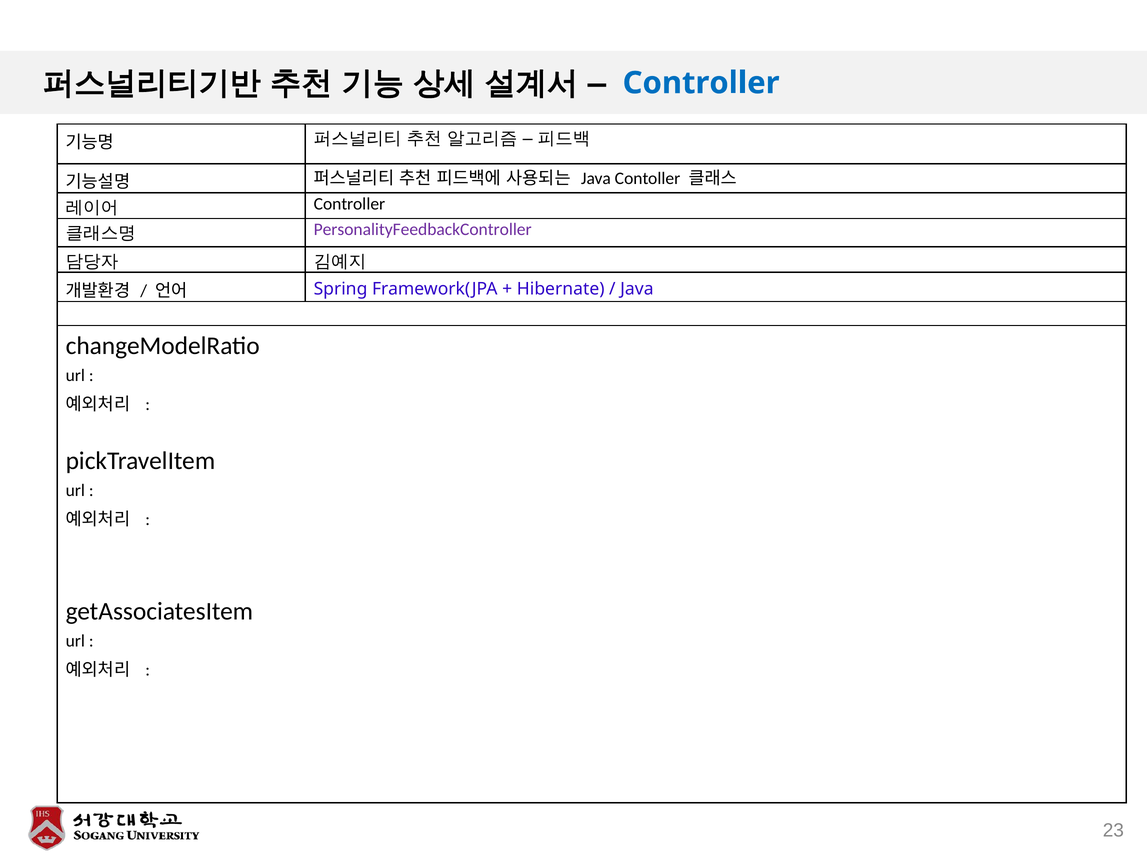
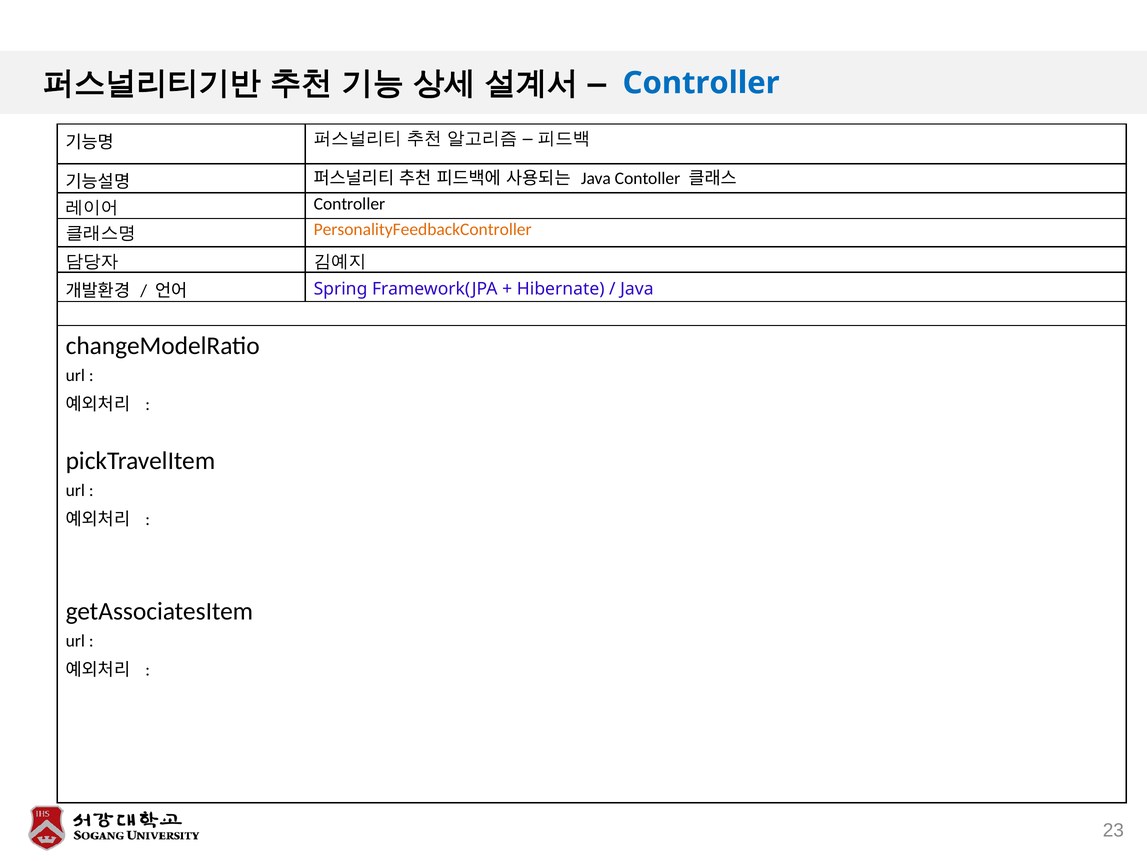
PersonalityFeedbackController colour: purple -> orange (423, 229)
